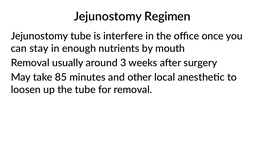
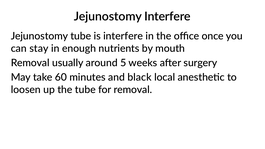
Jejunostomy Regimen: Regimen -> Interfere (167, 16)
3: 3 -> 5 (123, 63)
85: 85 -> 60 (61, 77)
other: other -> black (139, 77)
